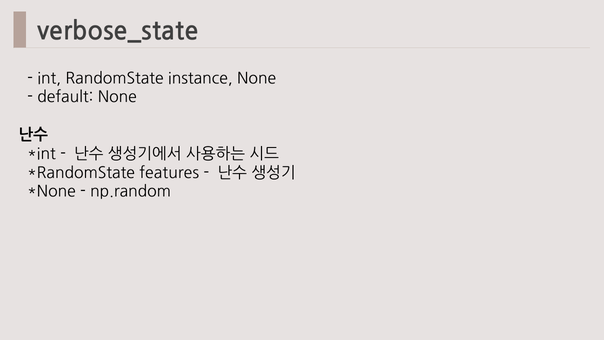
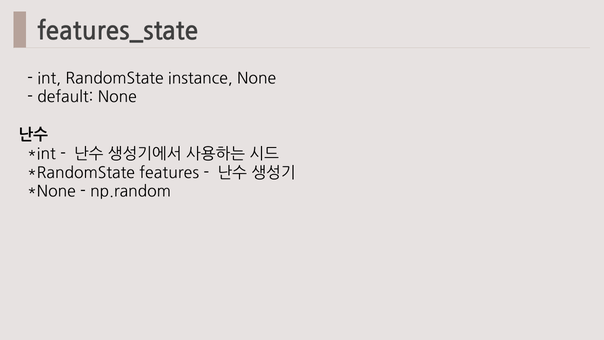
verbose_state: verbose_state -> features_state (118, 32)
